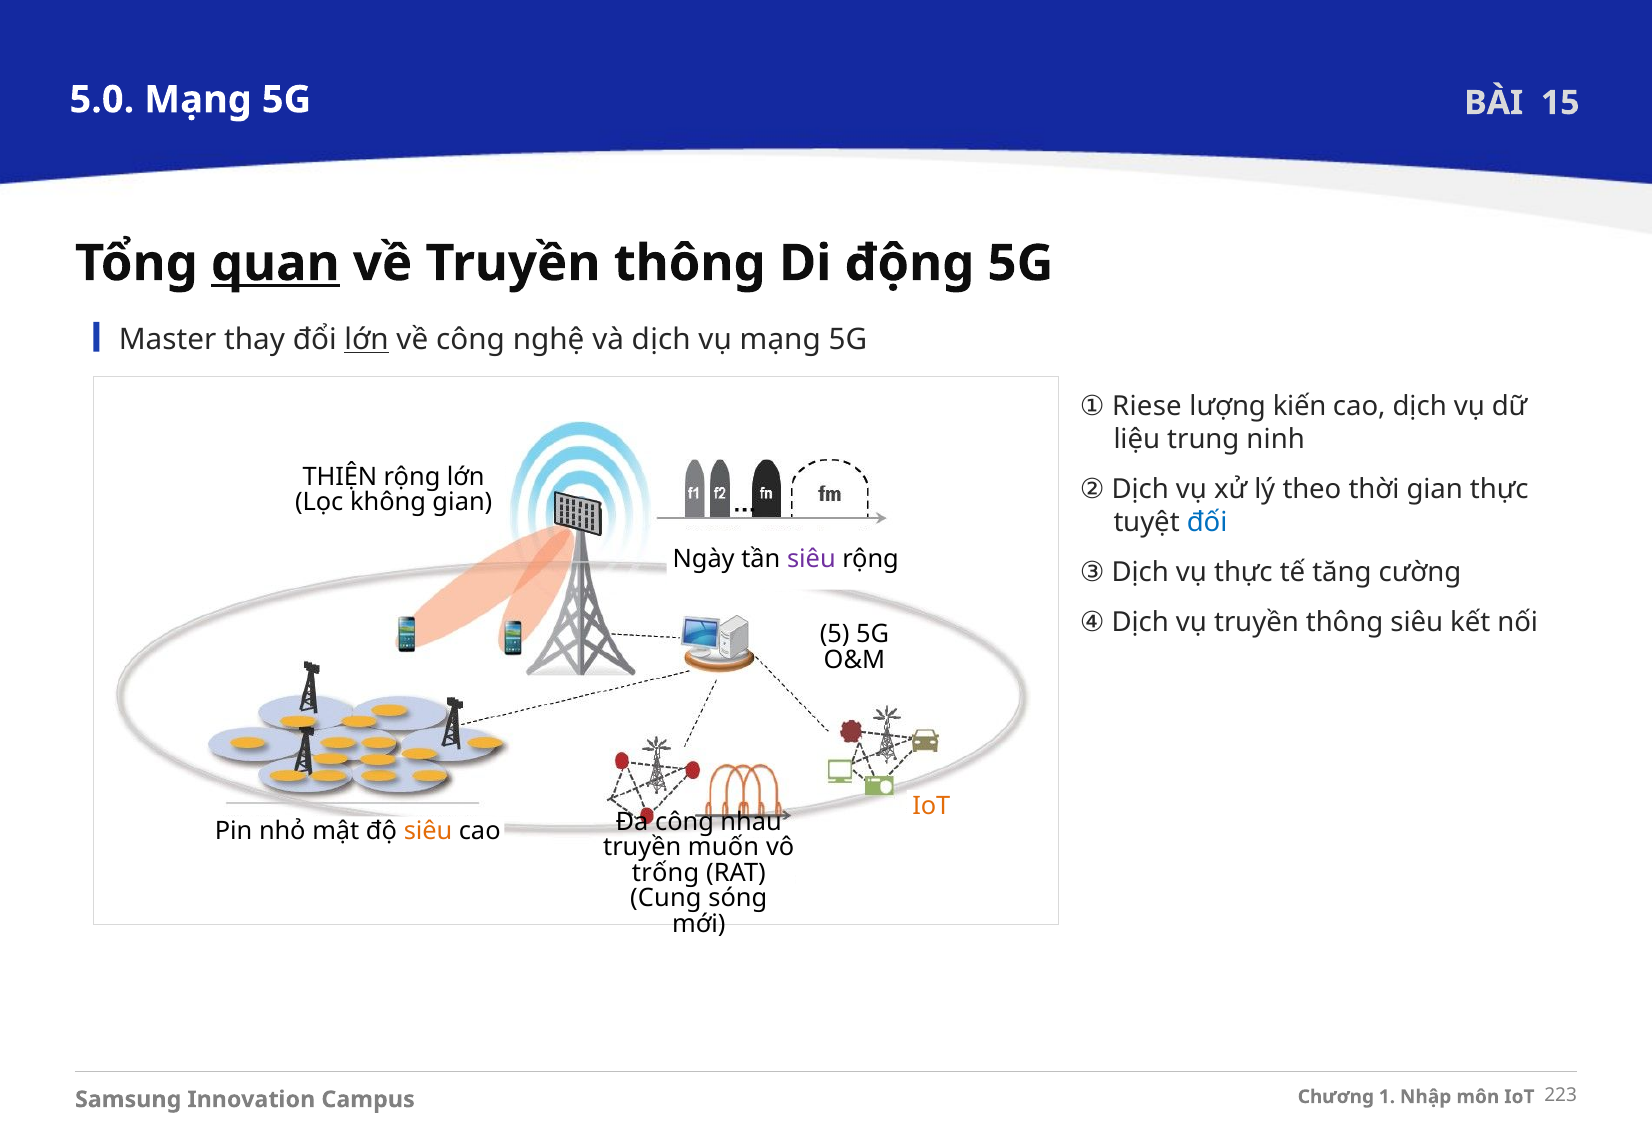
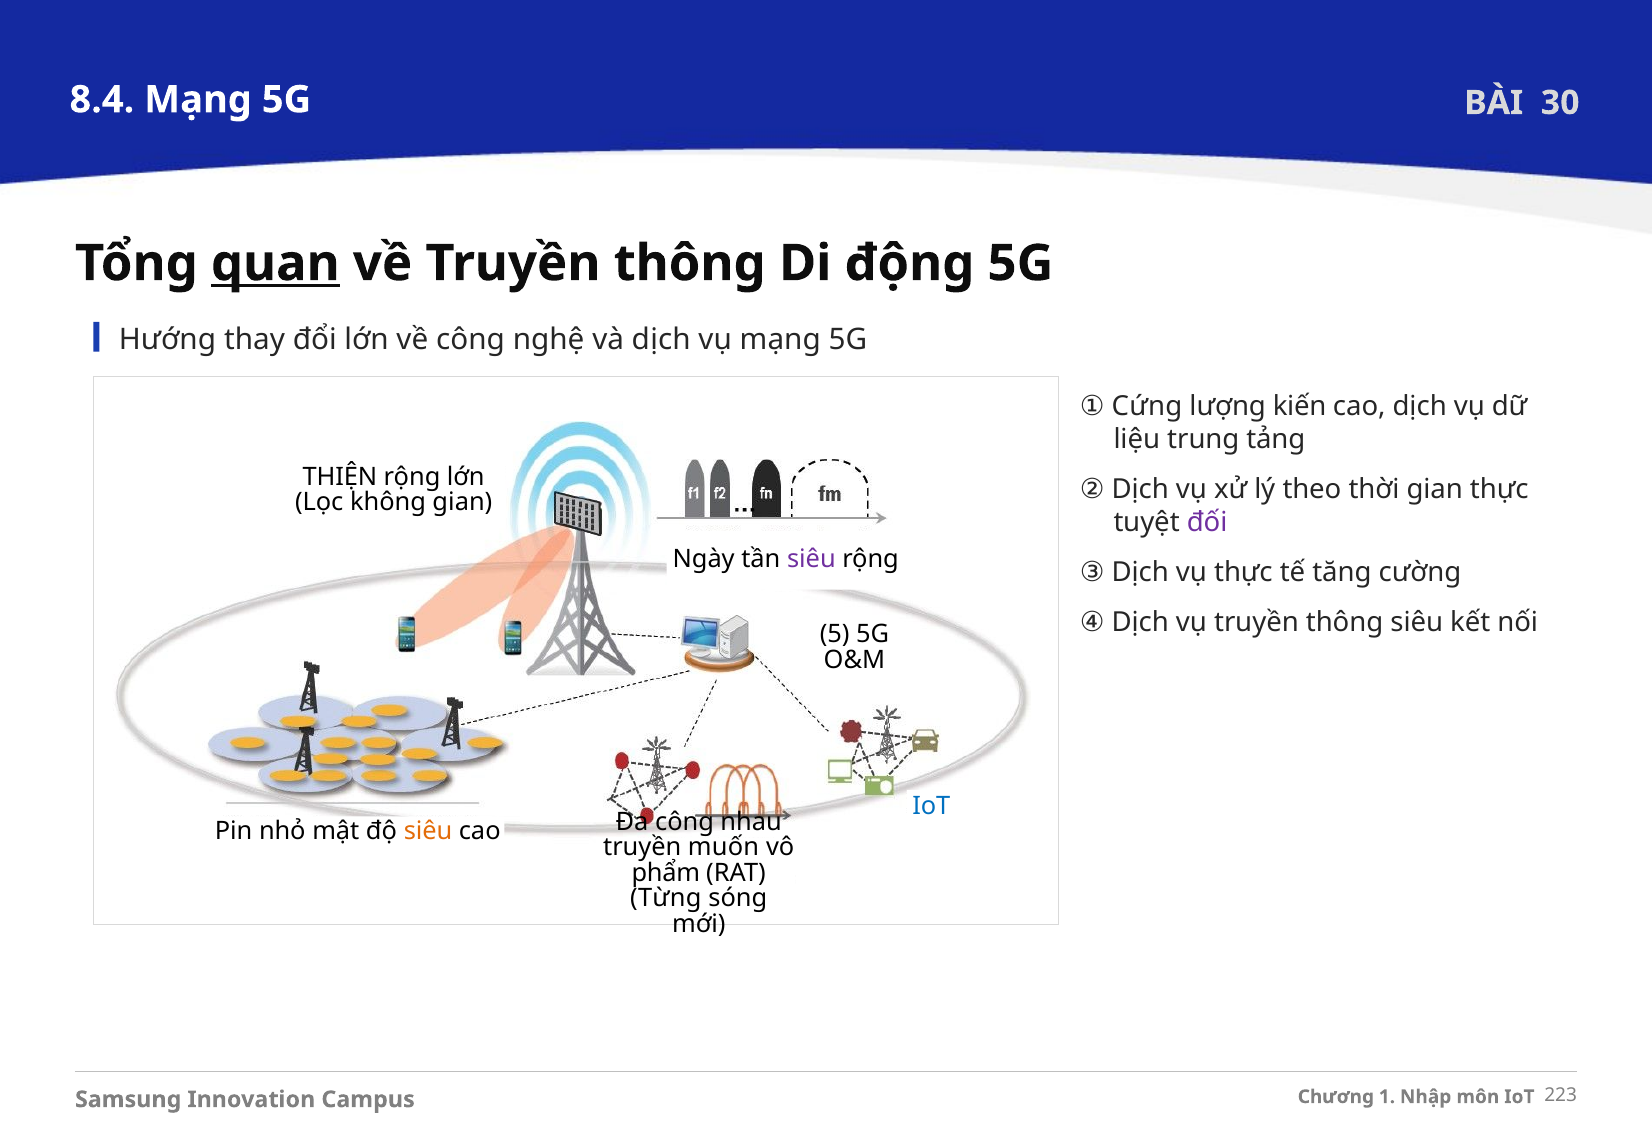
5.0: 5.0 -> 8.4 (102, 100)
15: 15 -> 30 (1560, 103)
Master: Master -> Hướng (167, 340)
lớn underline: present -> none (367, 340)
Riese: Riese -> Cứng (1147, 406)
ninh: ninh -> tảng (1276, 439)
đối colour: blue -> purple (1207, 522)
IoT colour: orange -> blue (931, 806)
trống: trống -> phẩm (666, 873)
Cung: Cung -> Từng (666, 898)
